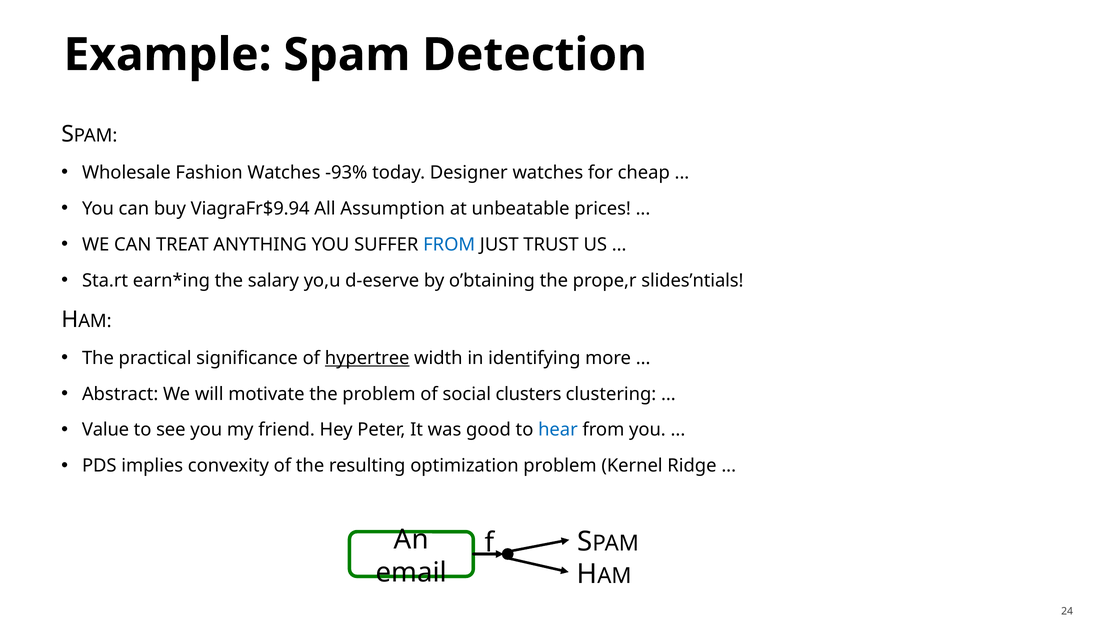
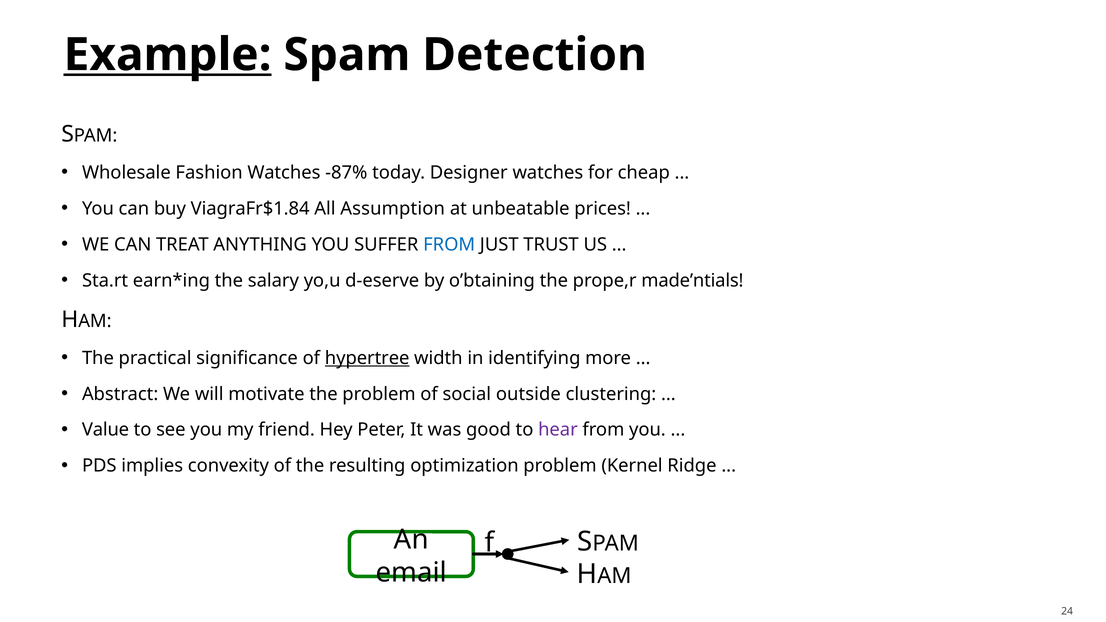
Example underline: none -> present (168, 55)
-93%: -93% -> -87% (346, 173)
ViagraFr$9.94: ViagraFr$9.94 -> ViagraFr$1.84 (250, 209)
slides’ntials: slides’ntials -> made’ntials (692, 281)
clusters: clusters -> outside (528, 394)
hear colour: blue -> purple (558, 430)
